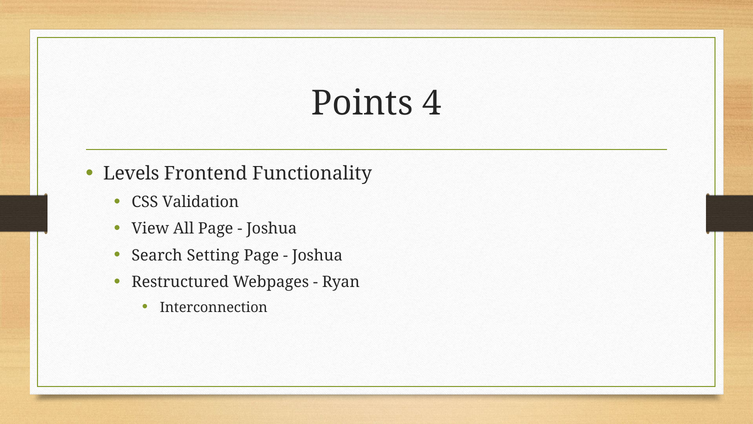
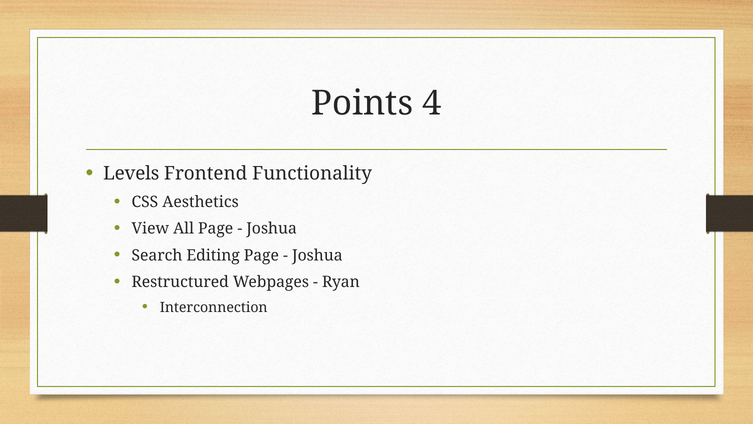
Validation: Validation -> Aesthetics (201, 202)
Setting: Setting -> Editing (213, 255)
